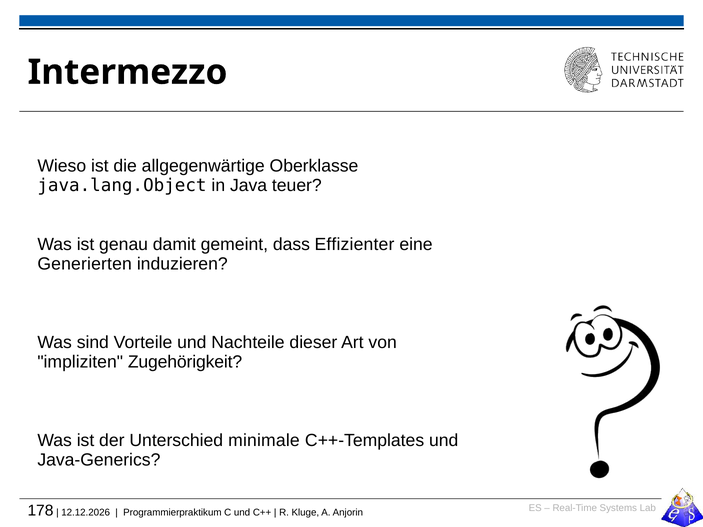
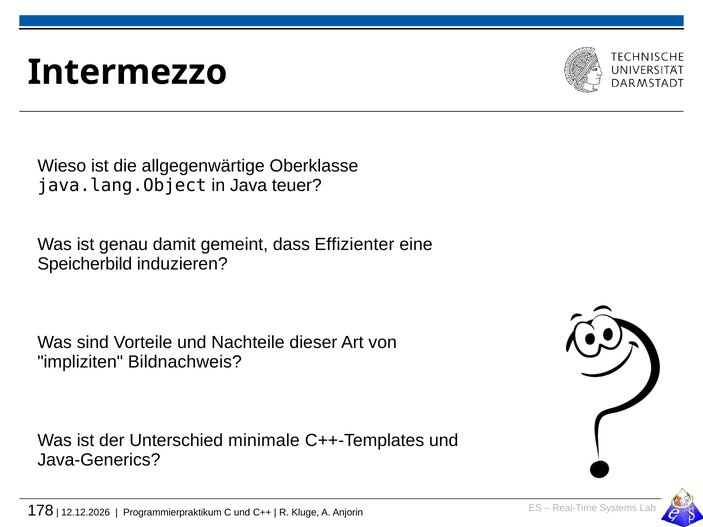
Generierten: Generierten -> Speicherbild (85, 264)
Zugehörigkeit: Zugehörigkeit -> Bildnachweis (185, 362)
